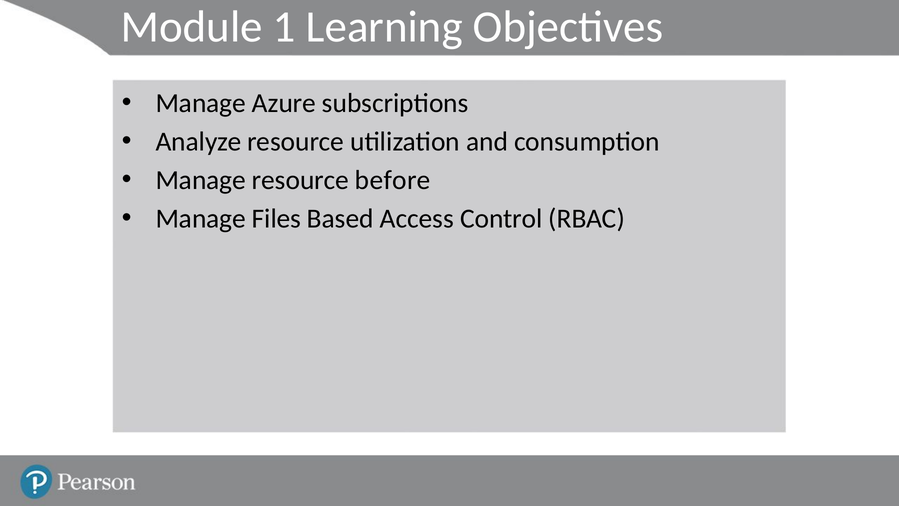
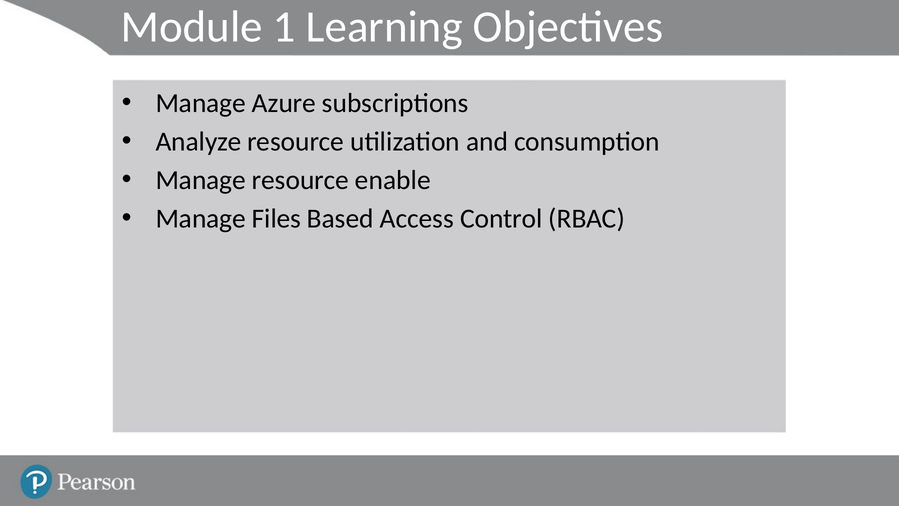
before: before -> enable (393, 180)
